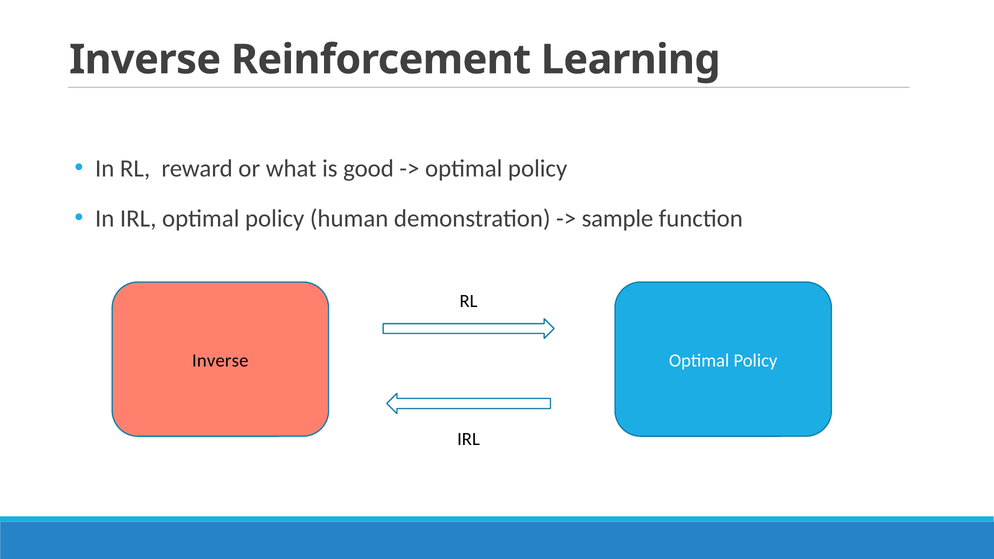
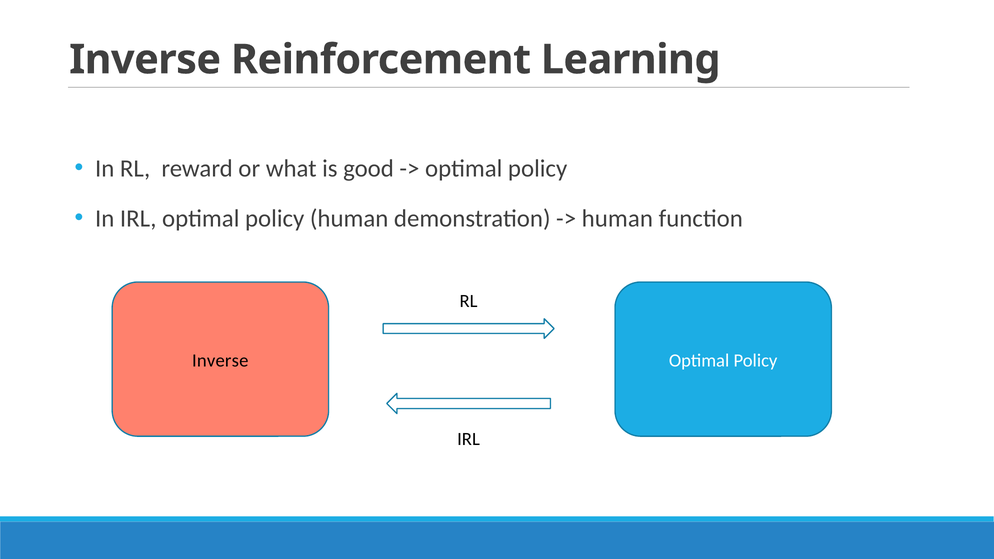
sample: sample -> human (617, 219)
